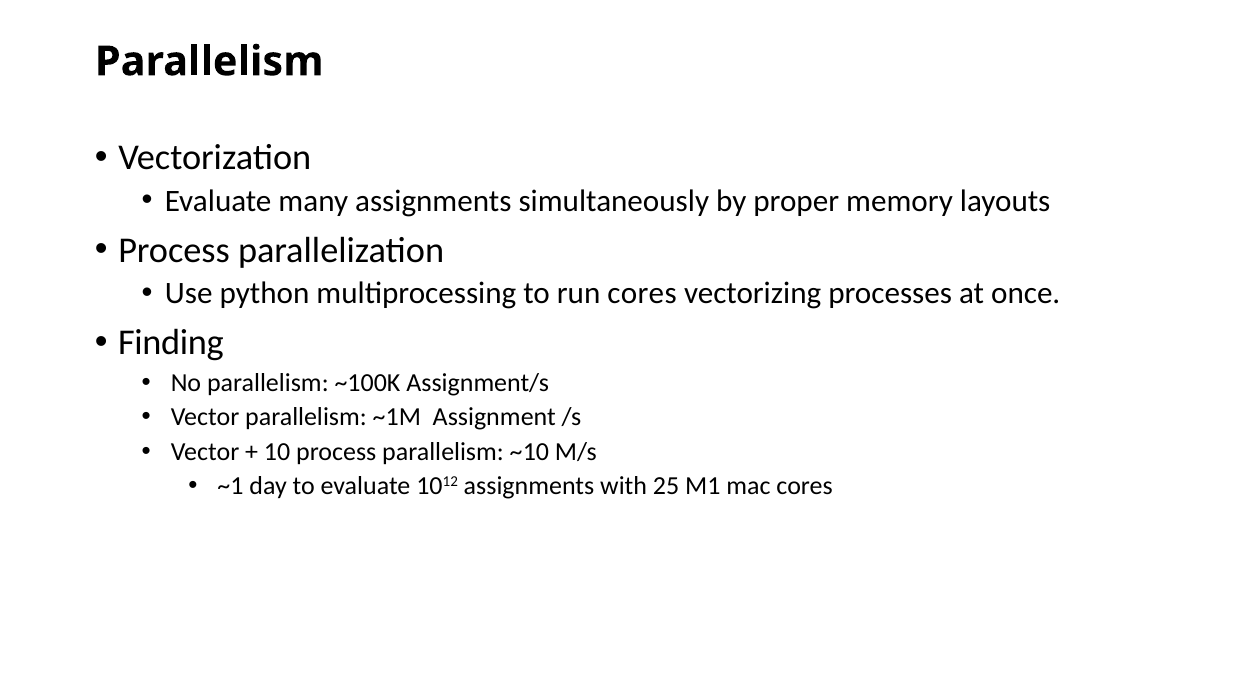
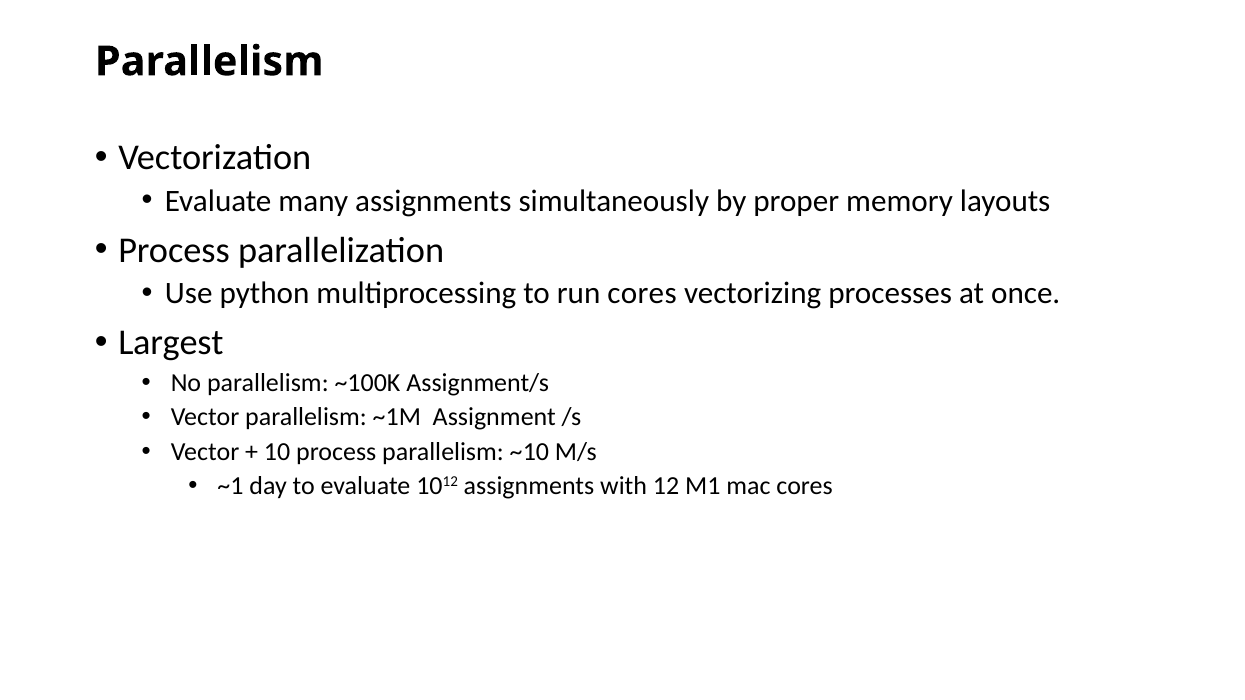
Finding: Finding -> Largest (171, 343)
25: 25 -> 12 (666, 486)
